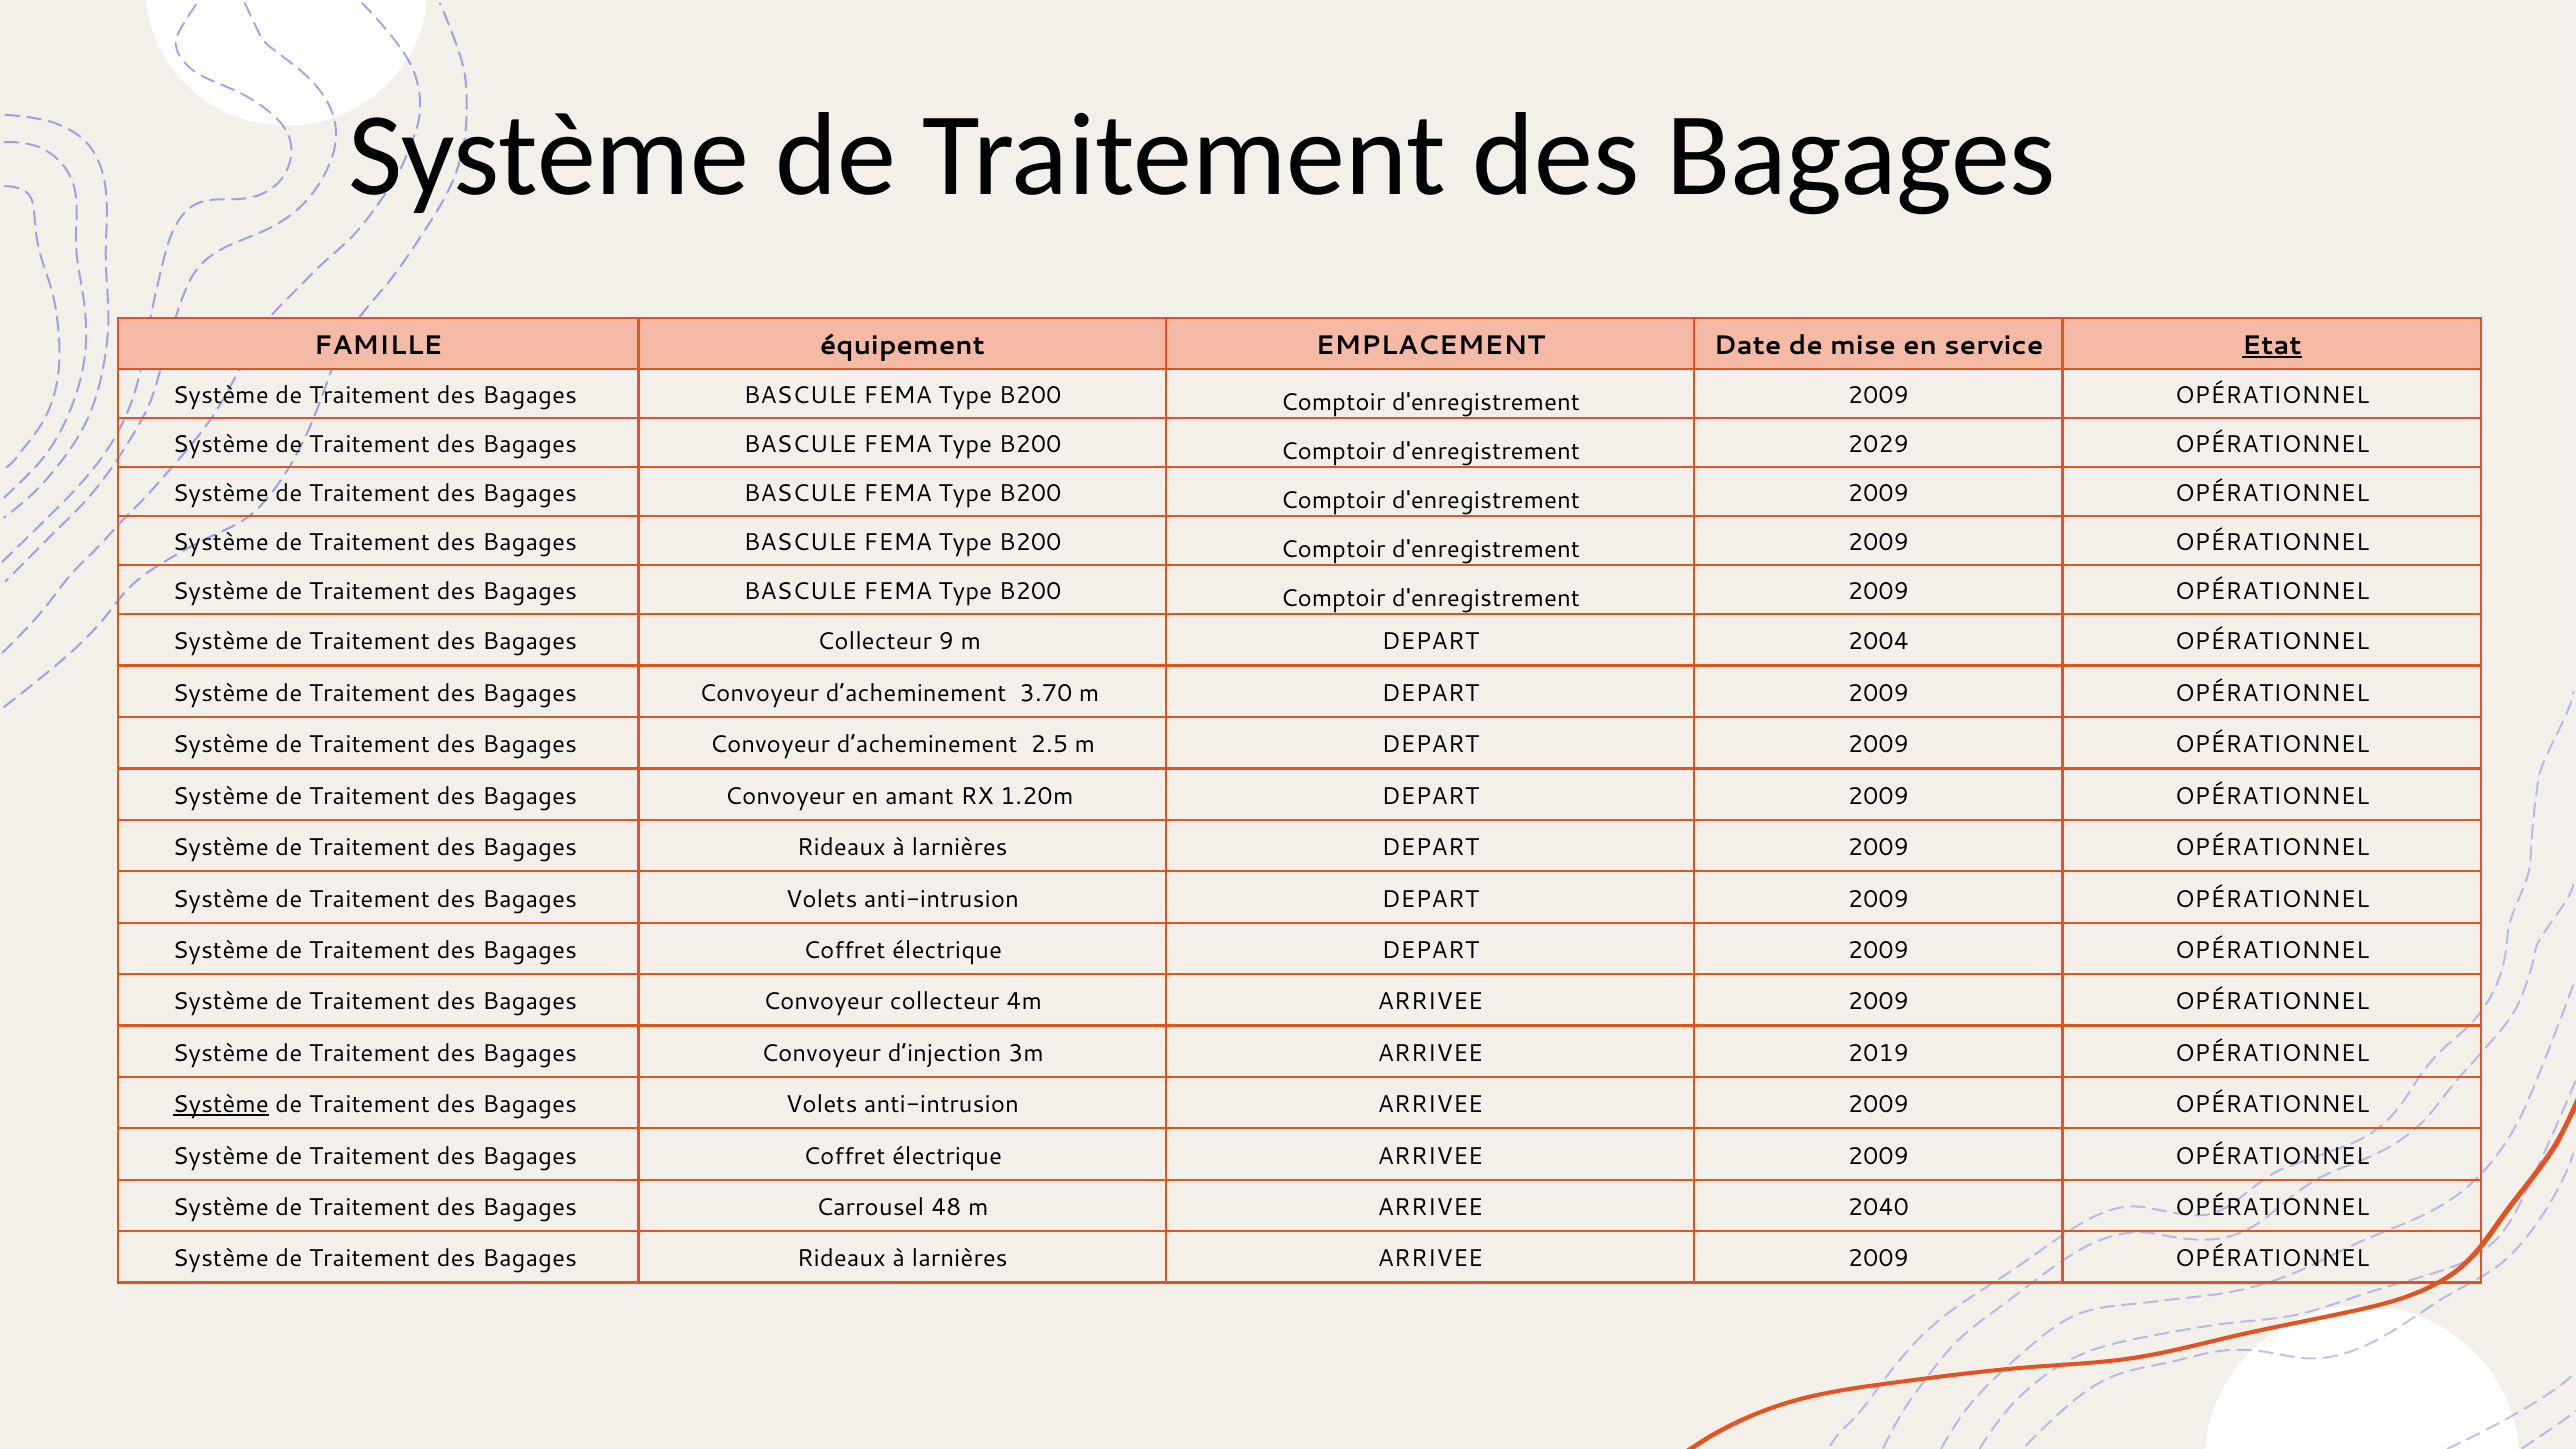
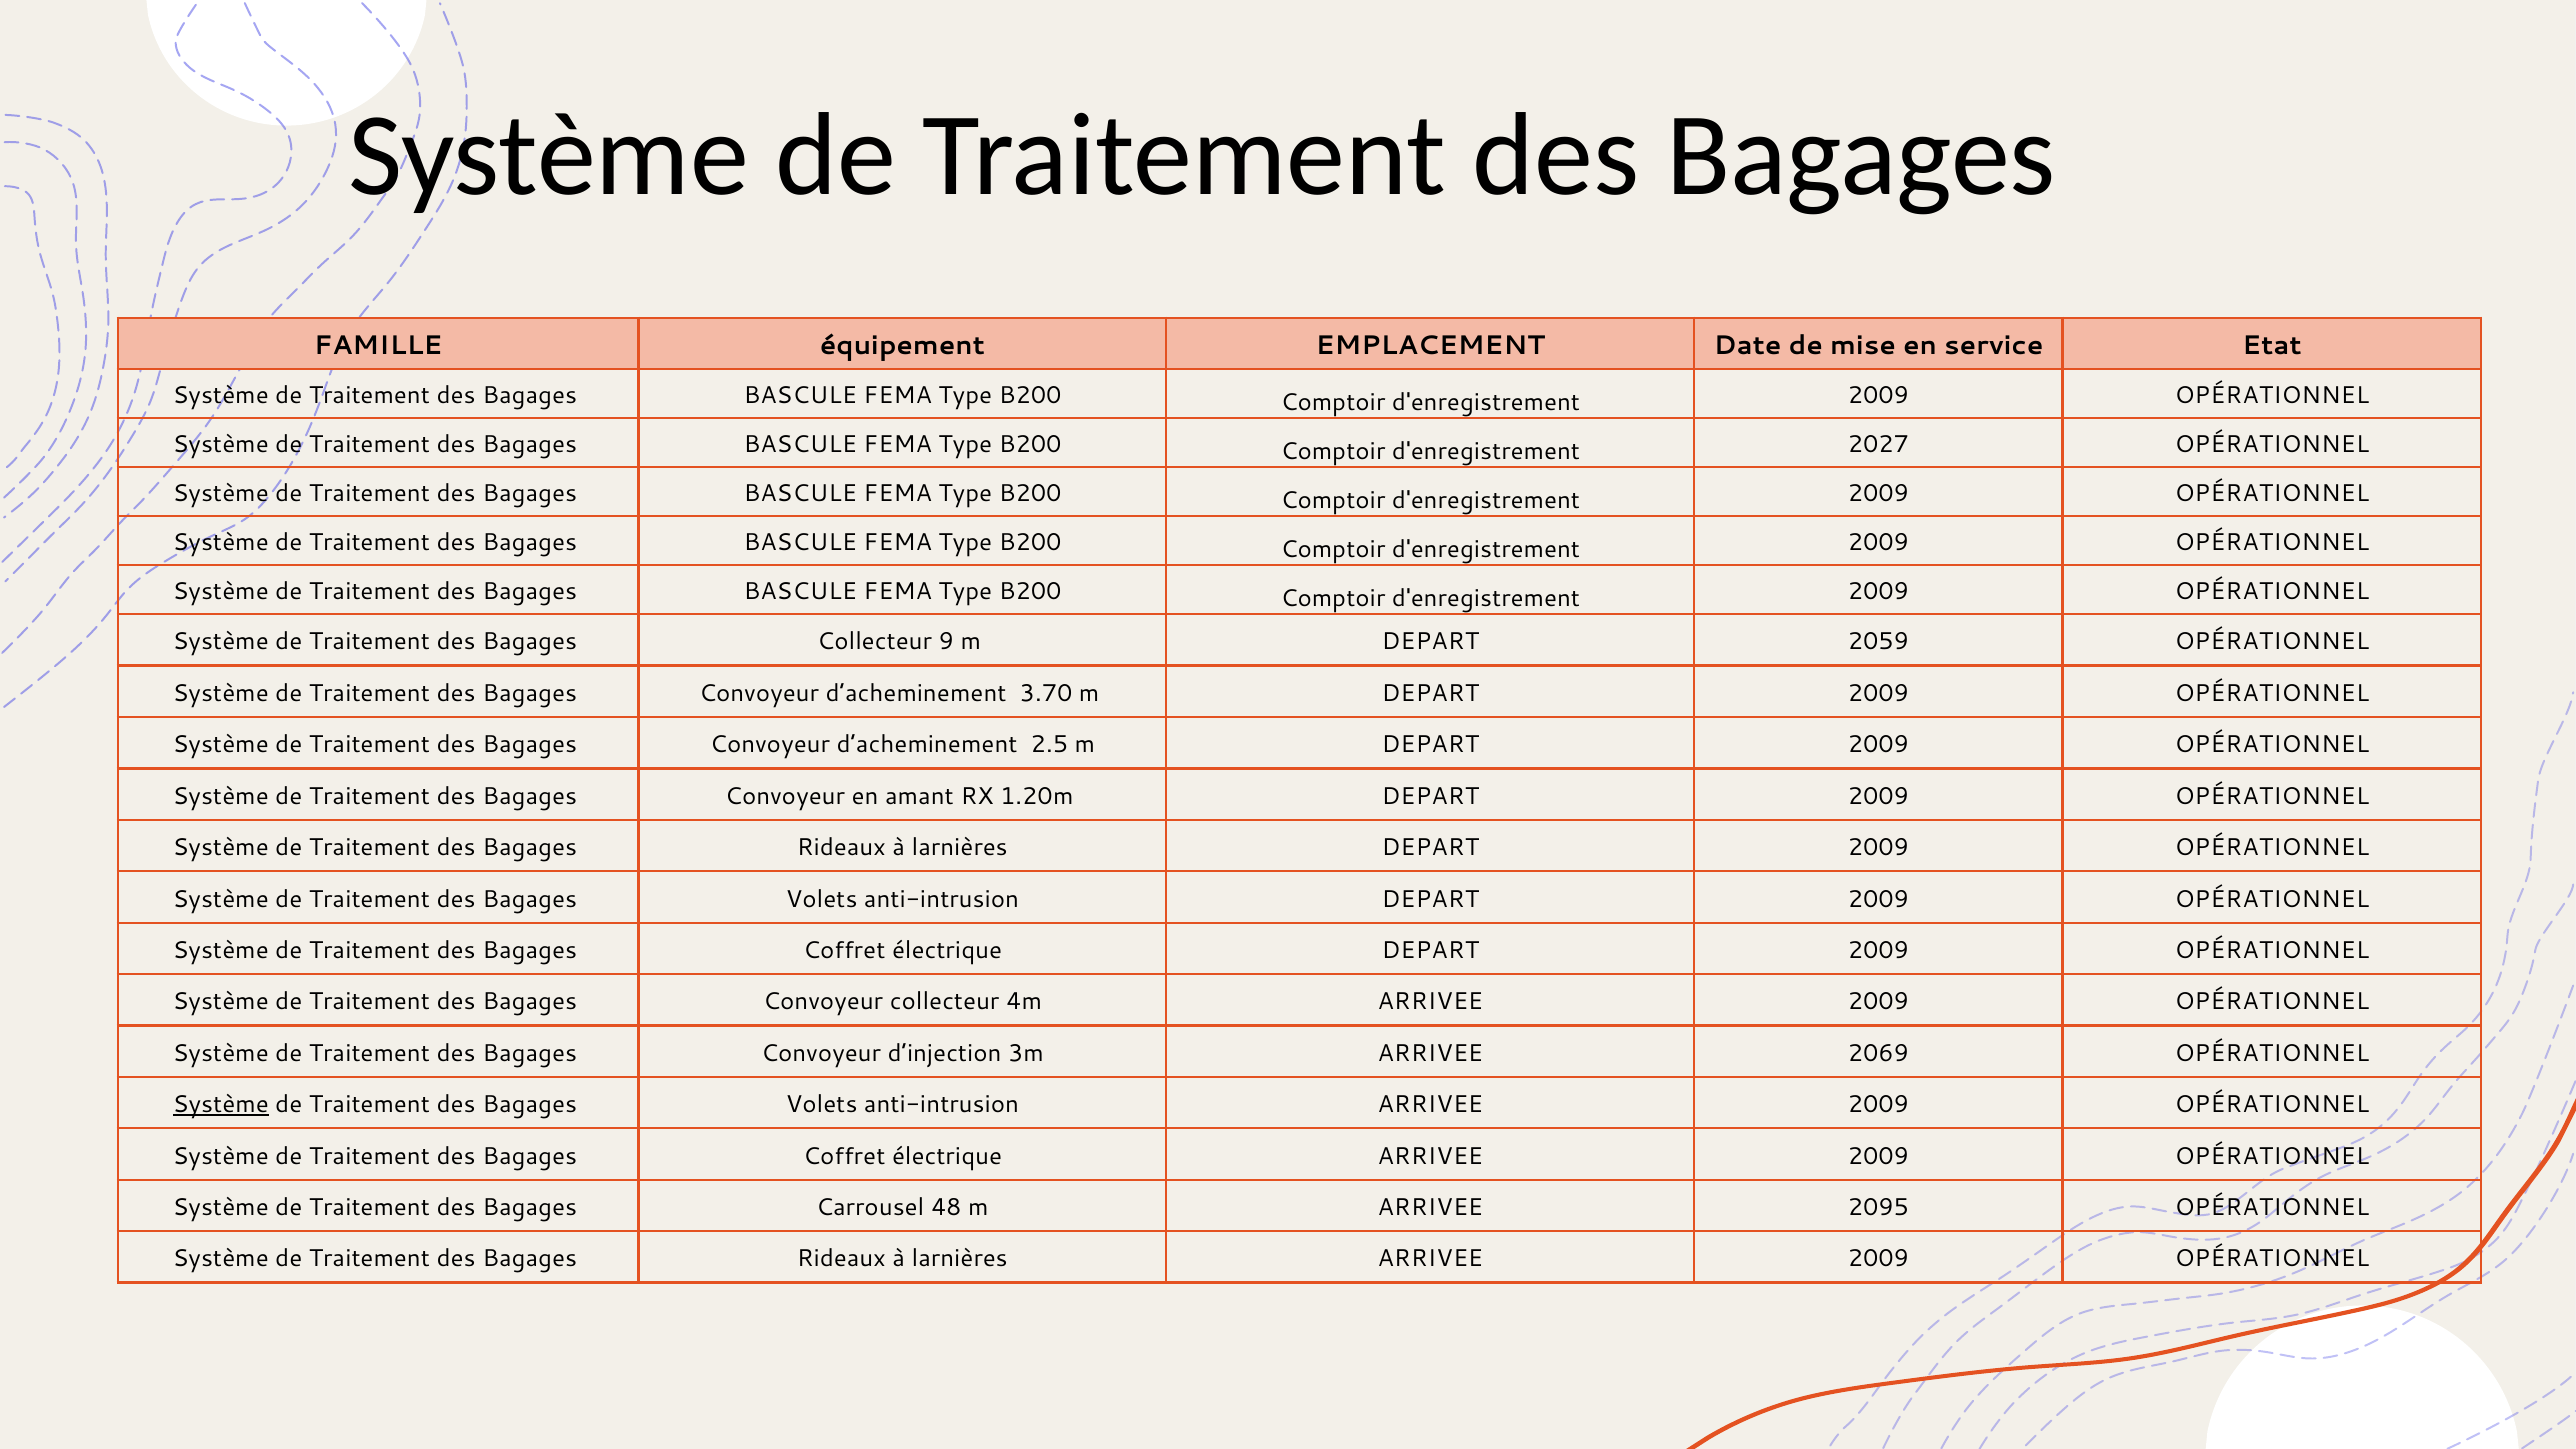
Etat underline: present -> none (2272, 346)
2029: 2029 -> 2027 (1878, 445)
2004: 2004 -> 2059 (1878, 642)
2019: 2019 -> 2069 (1878, 1053)
2040: 2040 -> 2095 (1878, 1208)
